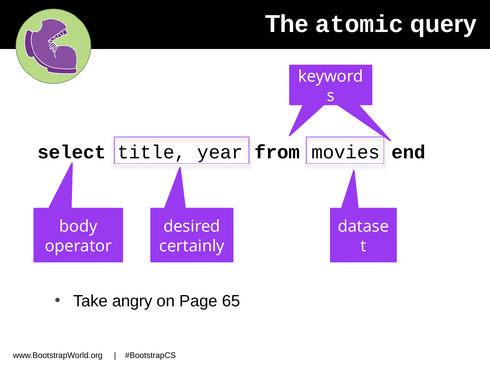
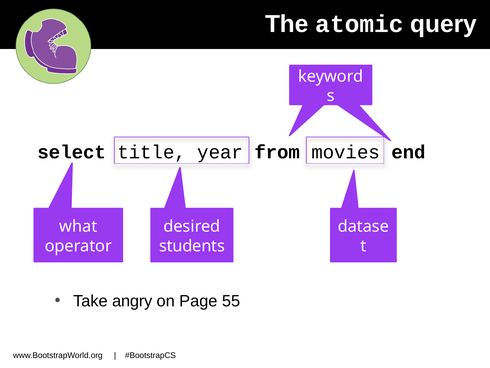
body: body -> what (78, 226)
certainly: certainly -> students (192, 246)
65: 65 -> 55 (231, 301)
